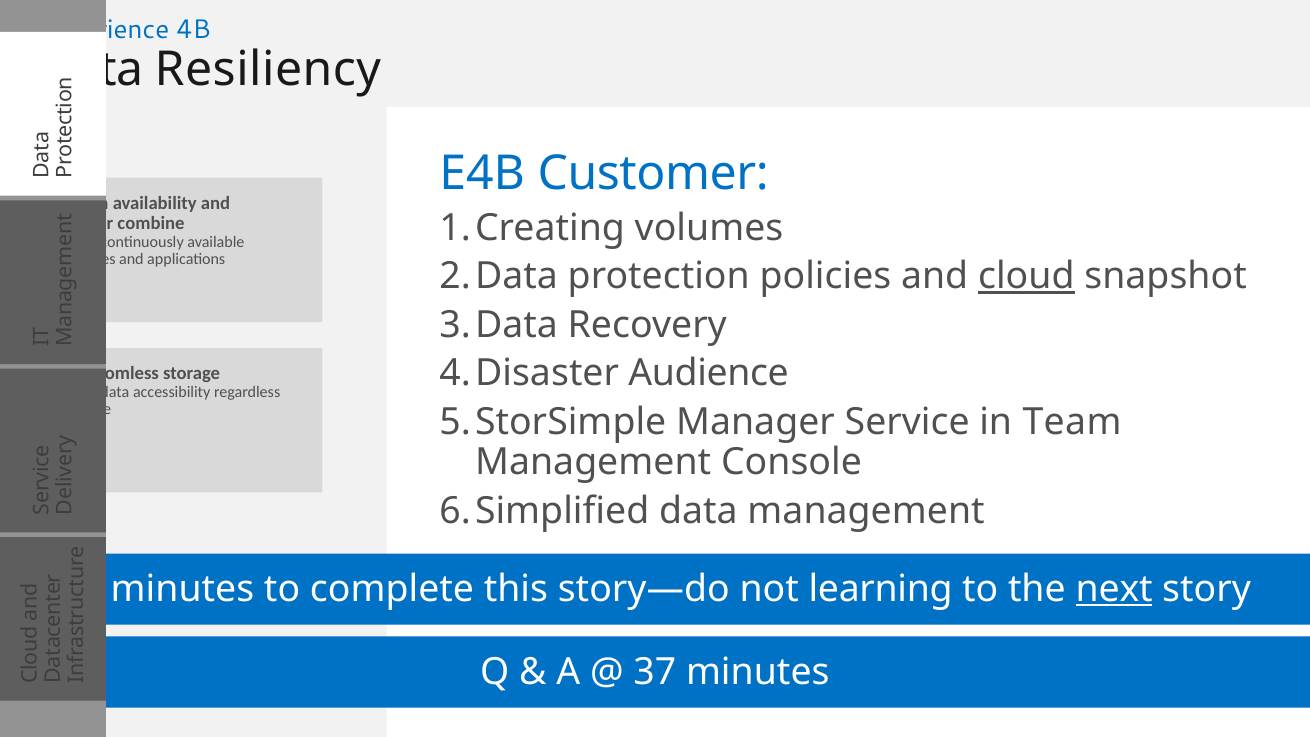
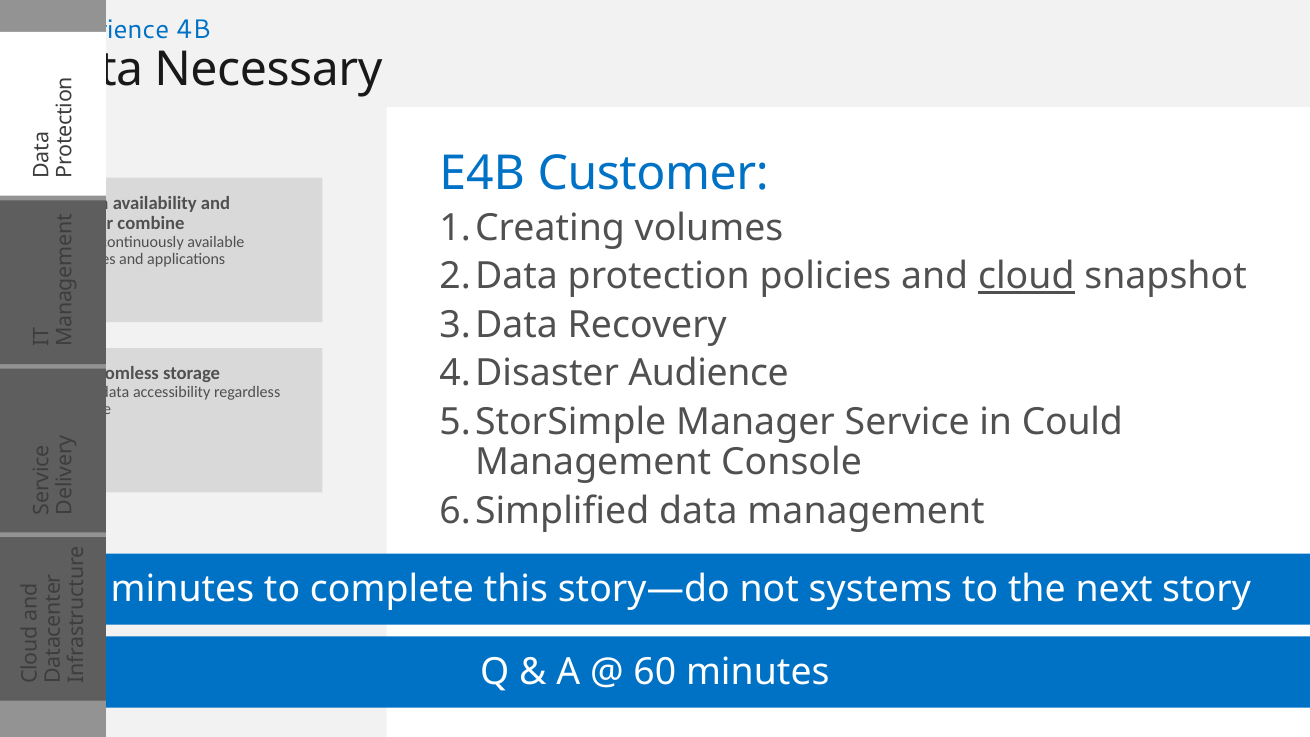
Resiliency: Resiliency -> Necessary (268, 70)
Team: Team -> Could (1072, 422)
learning: learning -> systems (880, 589)
next underline: present -> none (1114, 589)
37: 37 -> 60 (655, 672)
